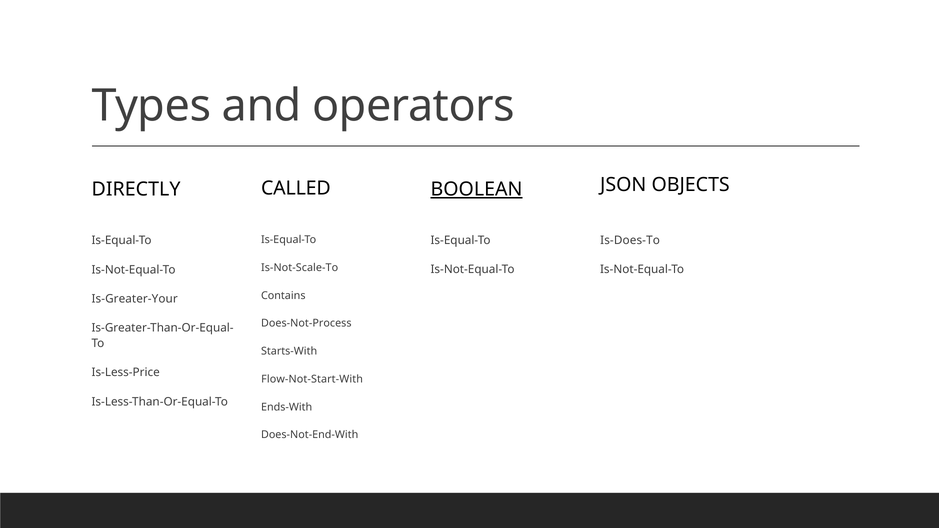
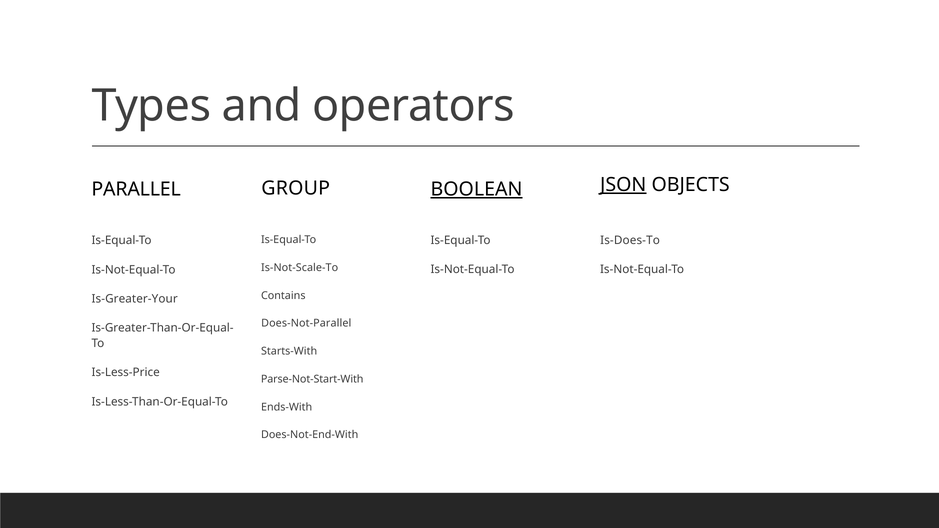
JSON underline: none -> present (623, 185)
CALLED: CALLED -> GROUP (296, 188)
DIRECTLY: DIRECTLY -> PARALLEL (136, 189)
Does-Not-Process: Does-Not-Process -> Does-Not-Parallel (306, 323)
Flow-Not-Start-With: Flow-Not-Start-With -> Parse-Not-Start-With (312, 379)
